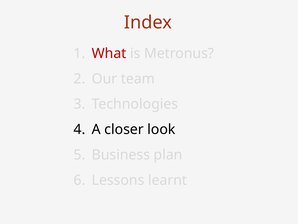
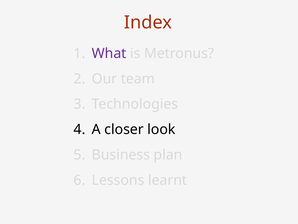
What colour: red -> purple (109, 53)
